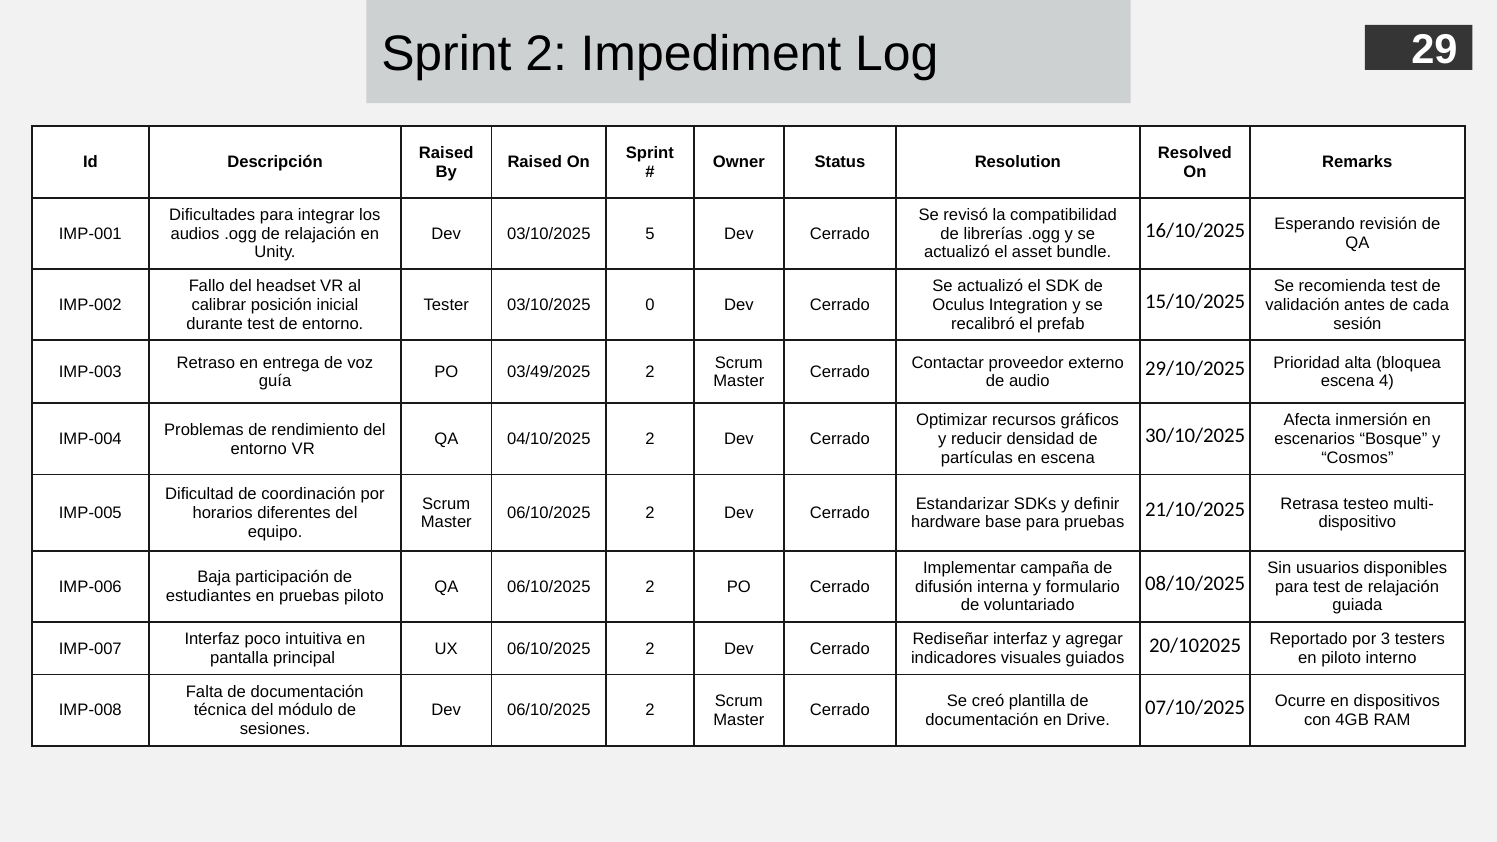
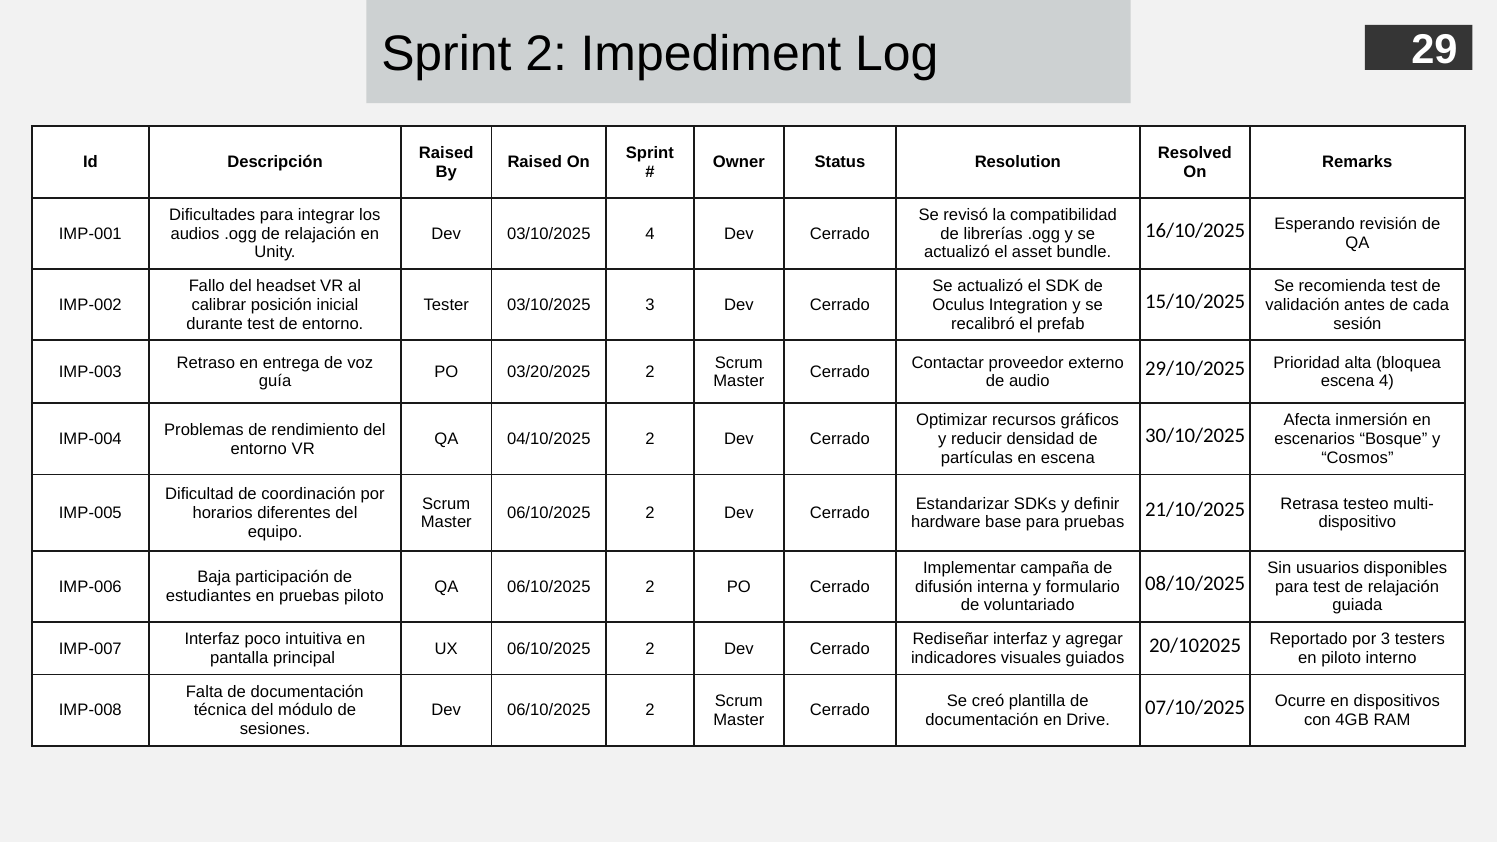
03/10/2025 5: 5 -> 4 (650, 234)
03/10/2025 0: 0 -> 3 (650, 305)
03/49/2025: 03/49/2025 -> 03/20/2025 (549, 372)
